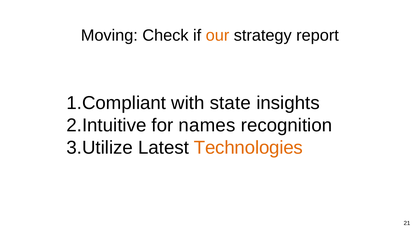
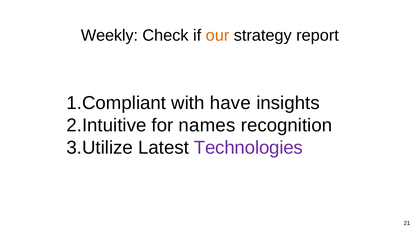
Moving: Moving -> Weekly (109, 36)
state: state -> have (230, 103)
Technologies colour: orange -> purple (248, 148)
